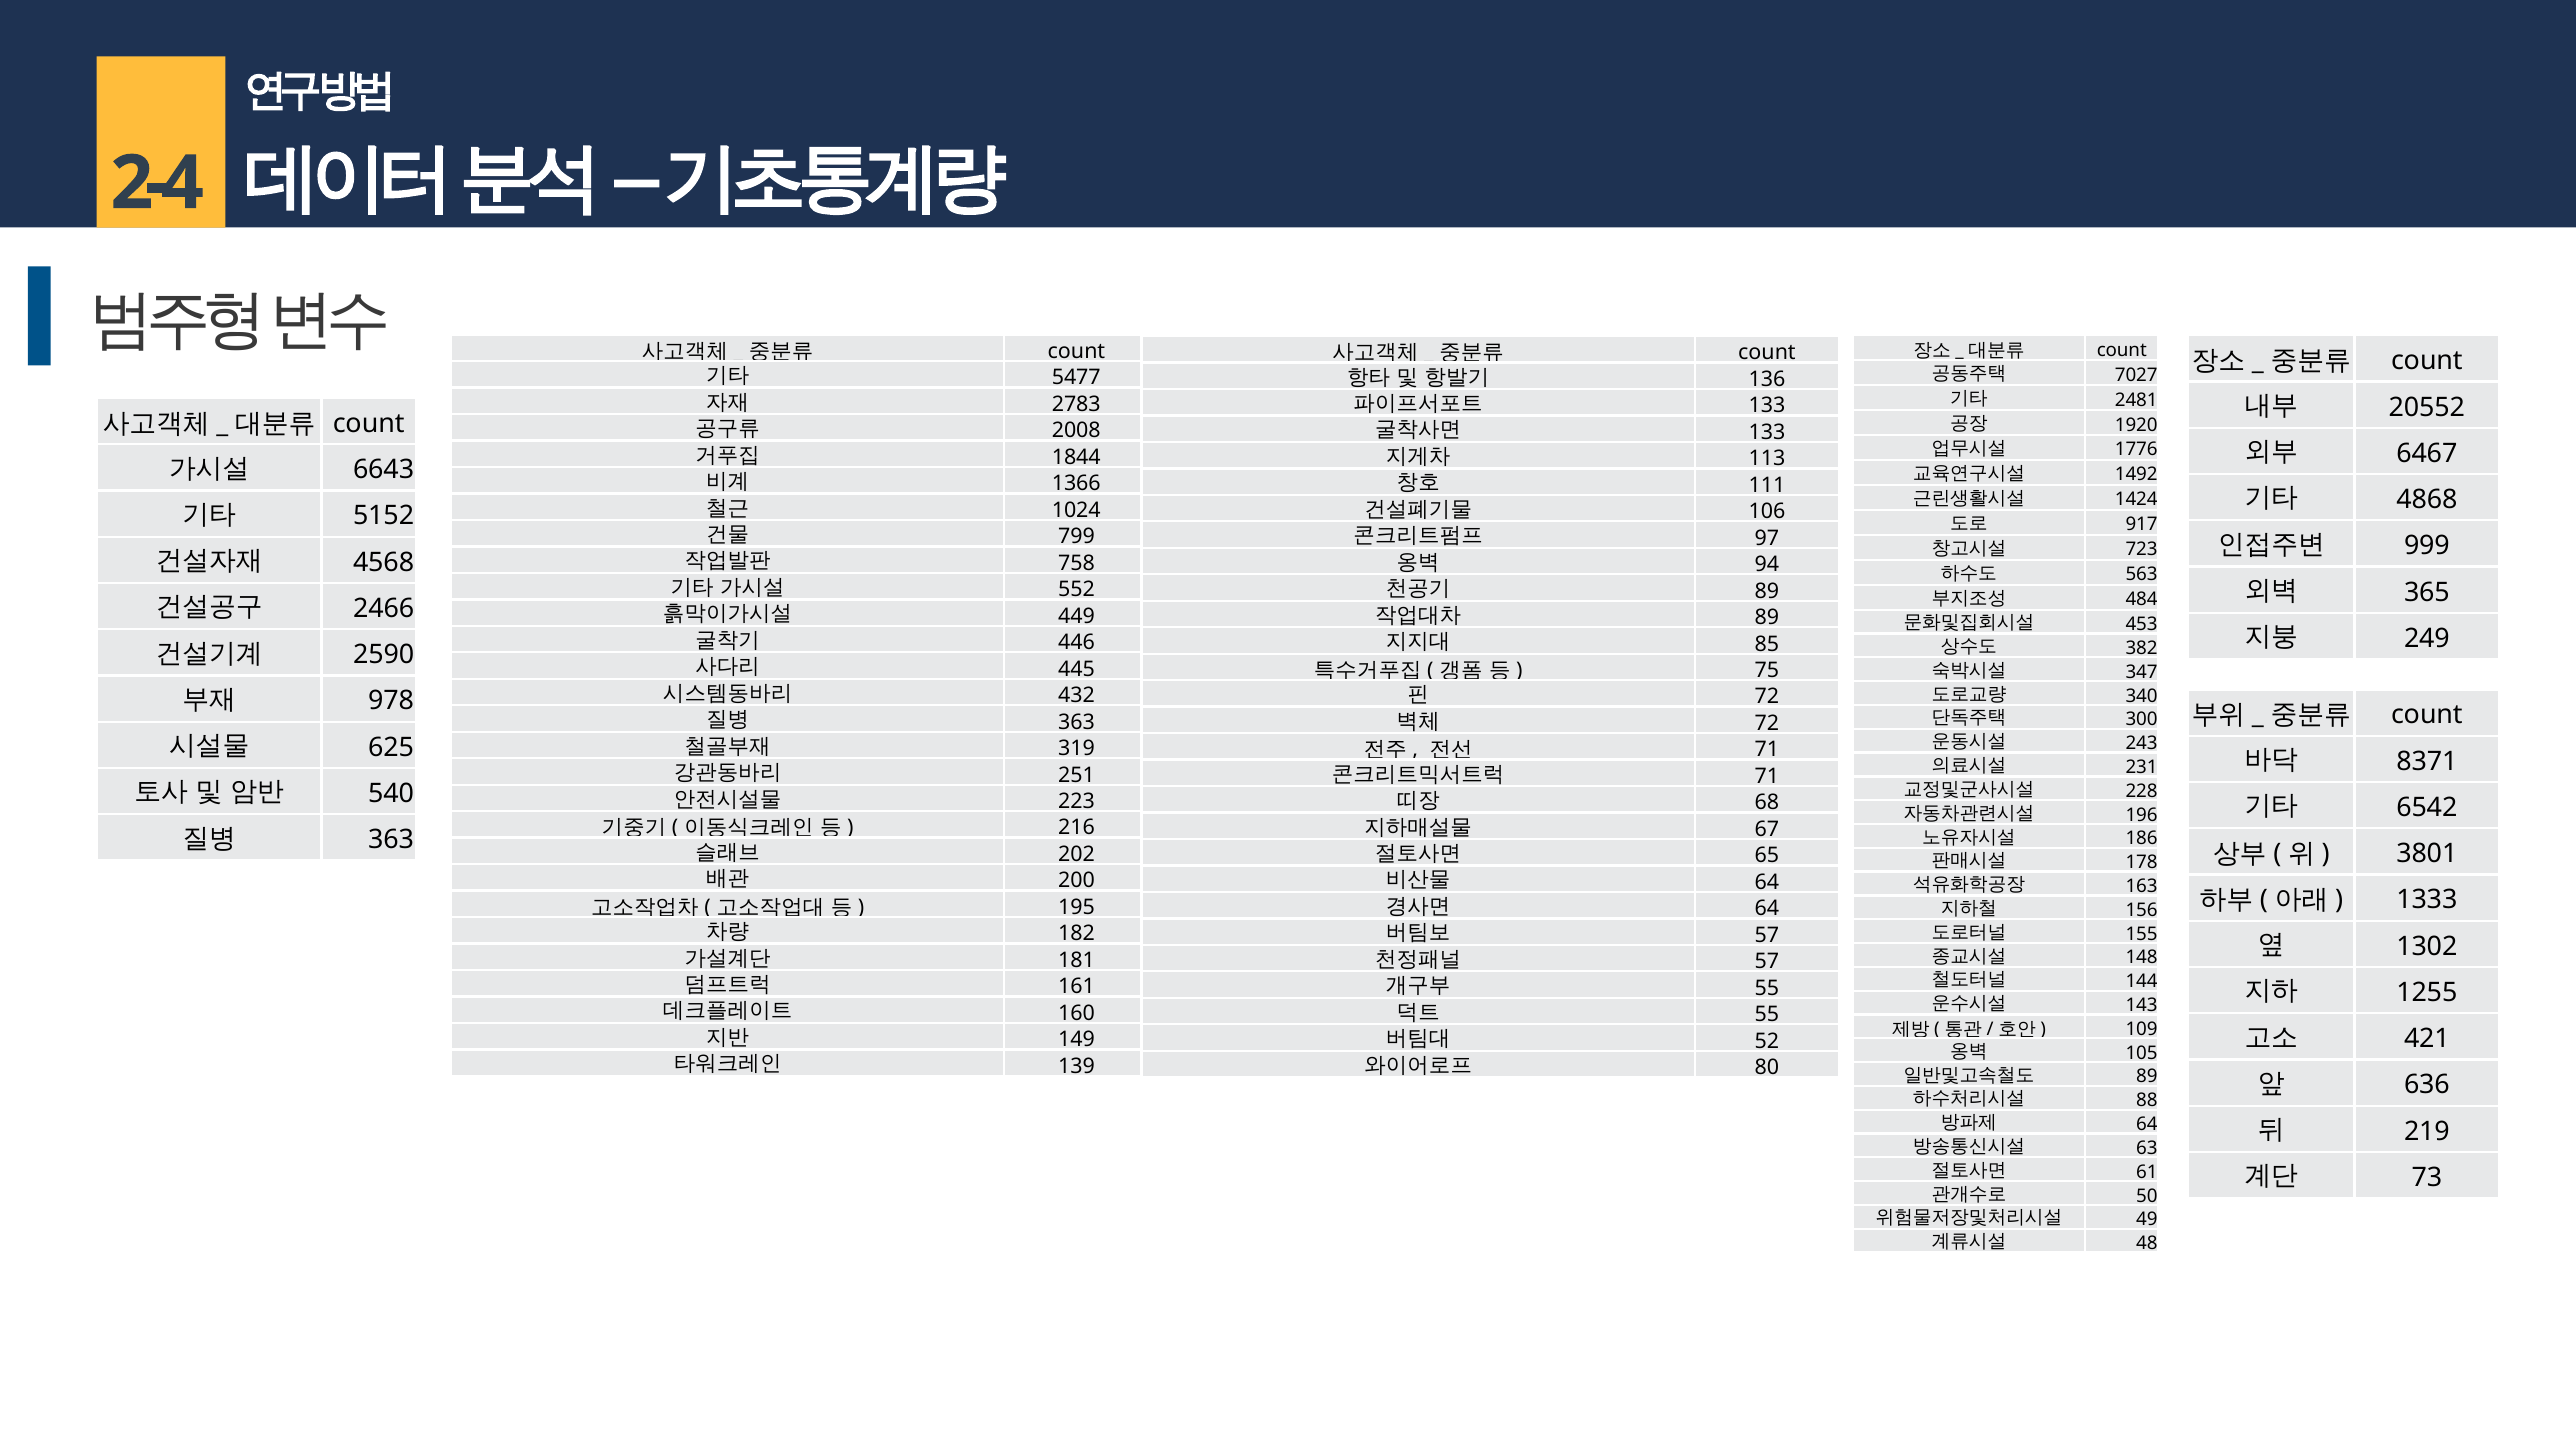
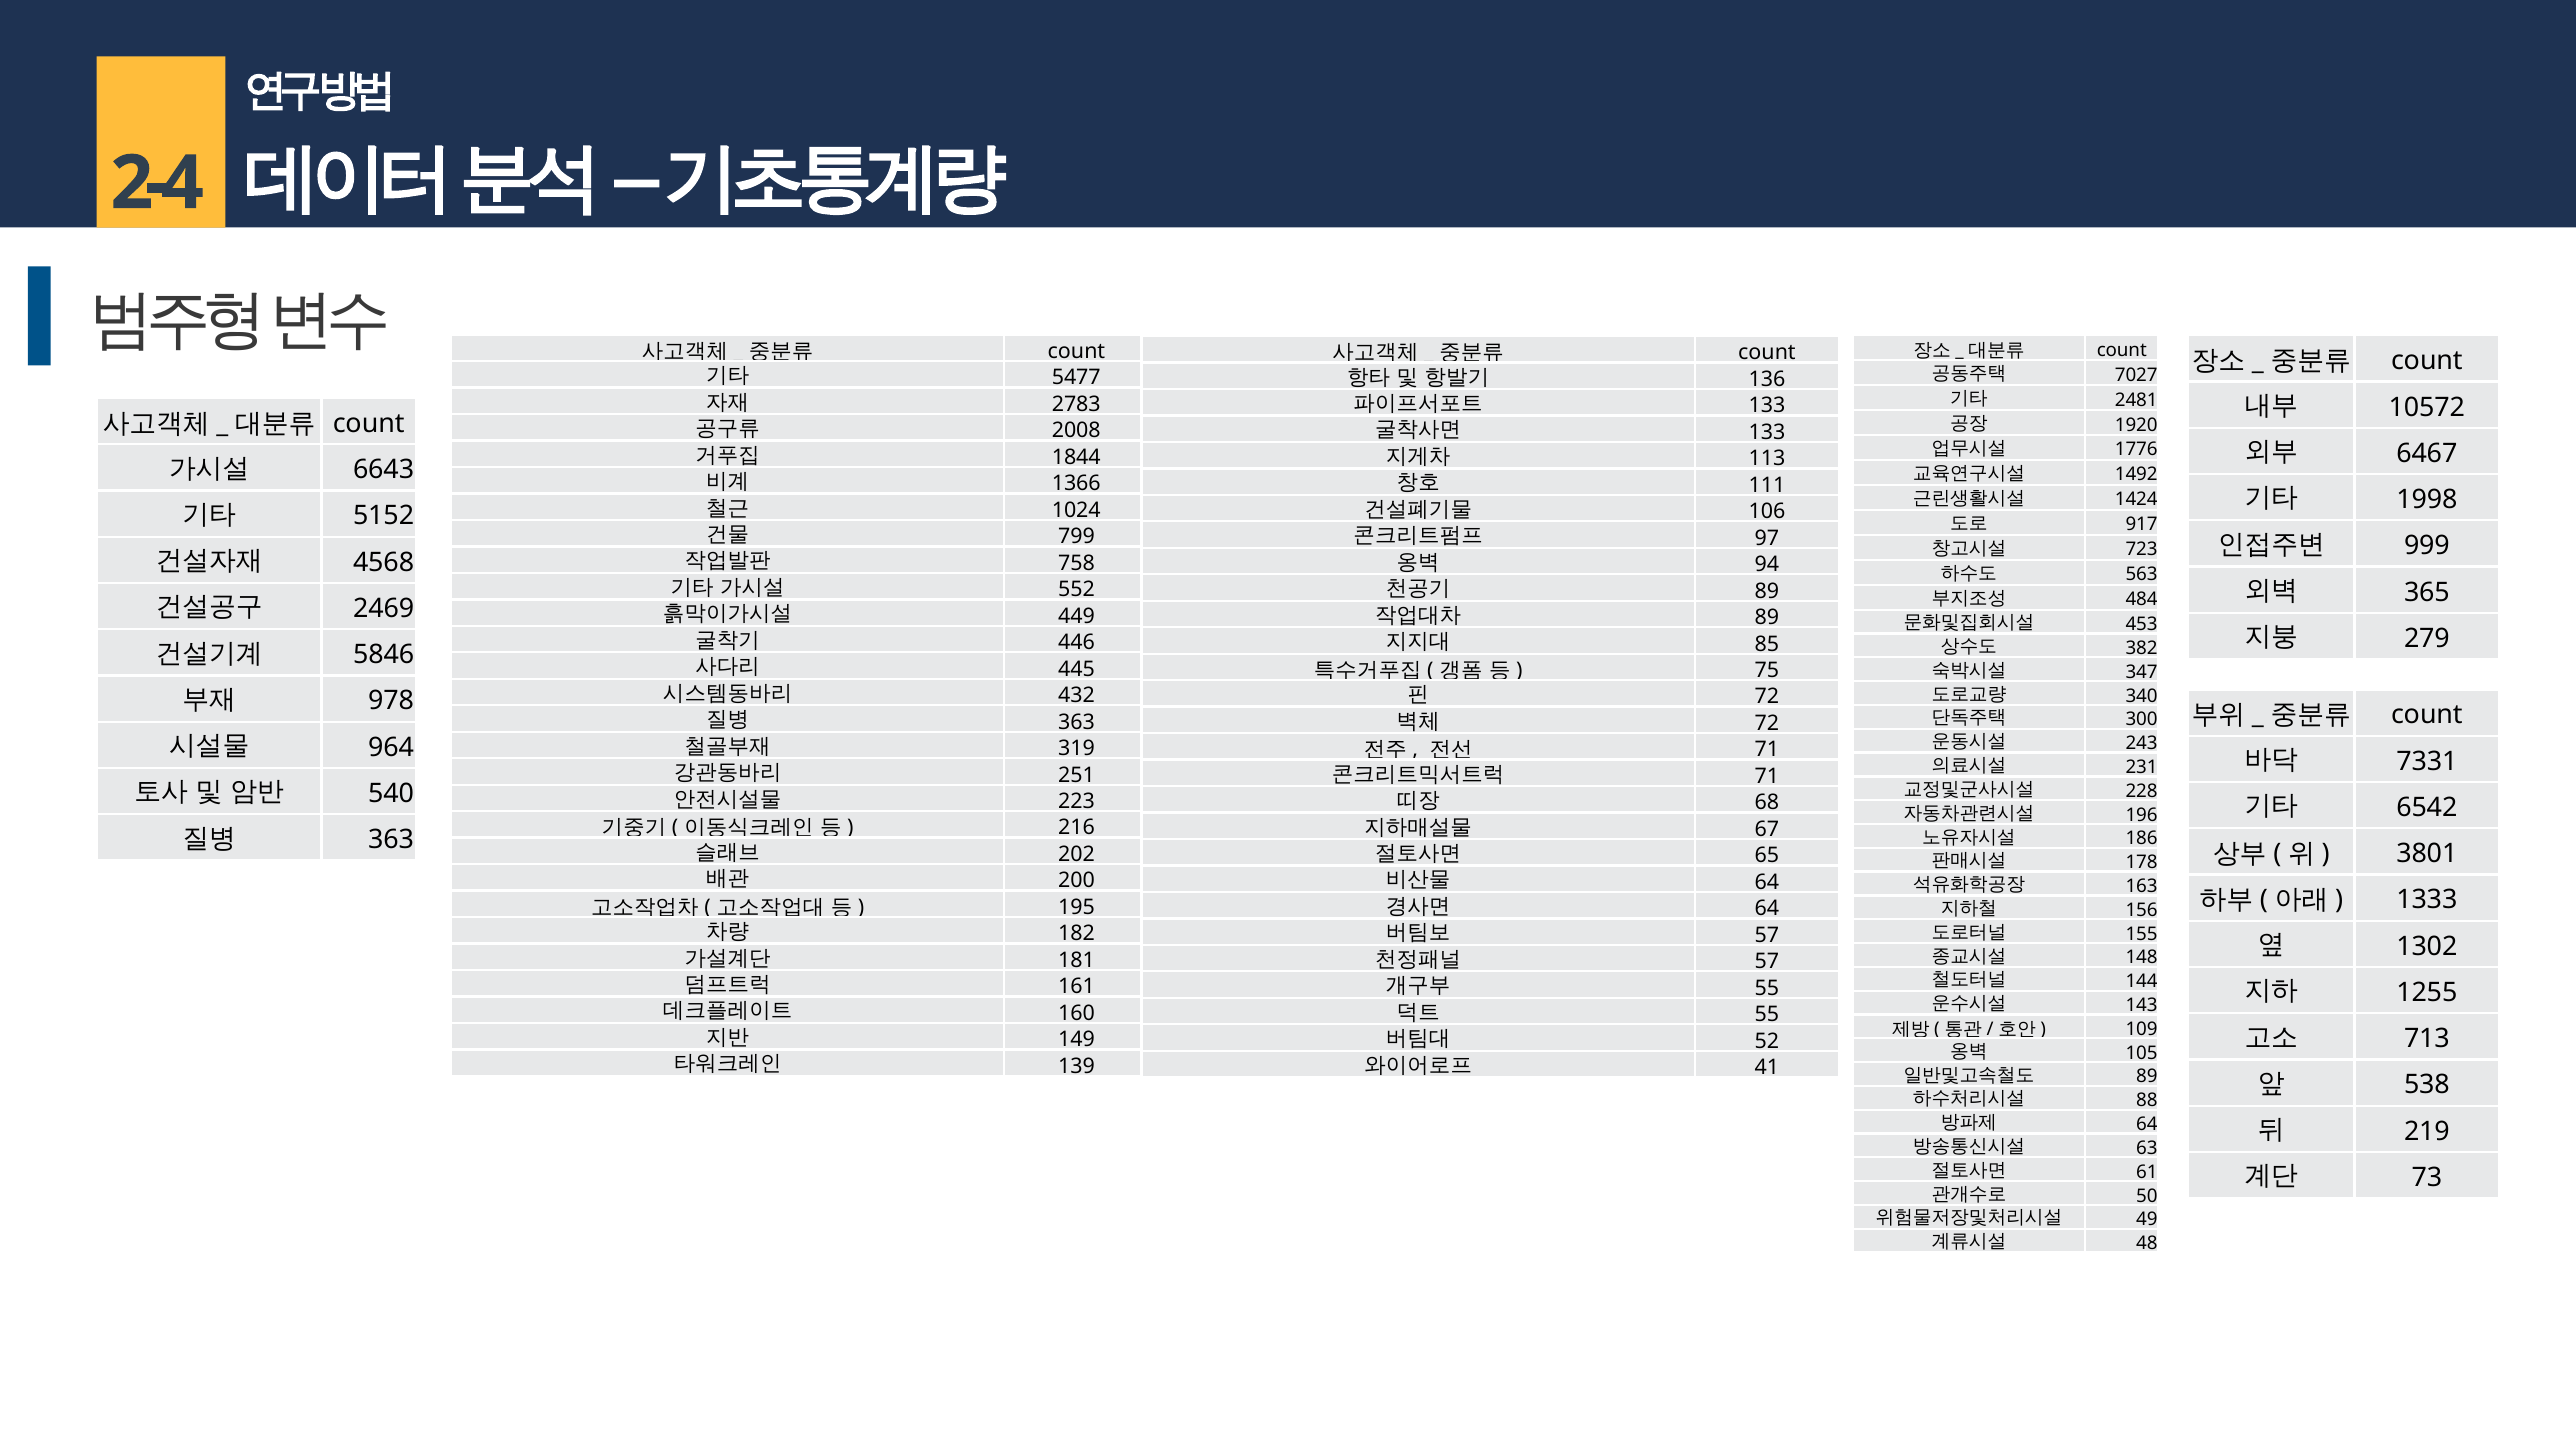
20552: 20552 -> 10572 (2427, 407)
4868: 4868 -> 1998 (2427, 500)
2466: 2466 -> 2469 (384, 609)
249: 249 -> 279 (2427, 638)
2590: 2590 -> 5846 (384, 655)
625: 625 -> 964 (391, 747)
8371: 8371 -> 7331 (2427, 761)
421: 421 -> 713 (2427, 1039)
80: 80 -> 41 (1767, 1067)
636: 636 -> 538 (2427, 1085)
